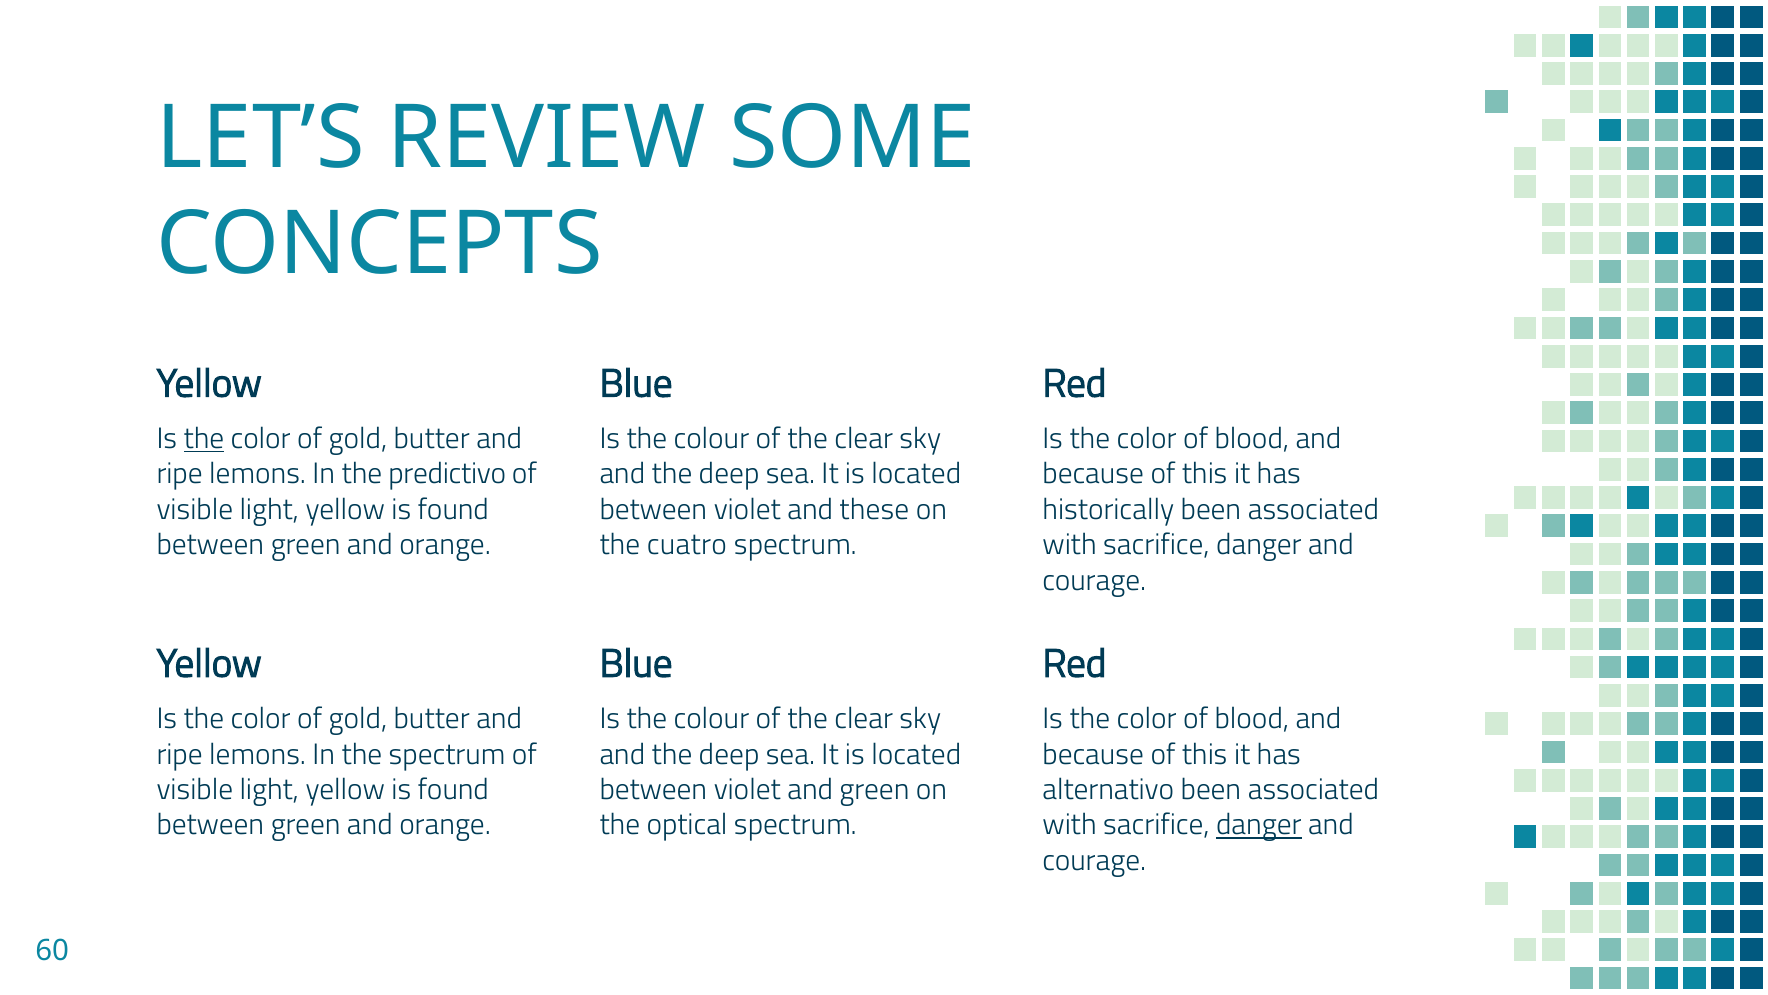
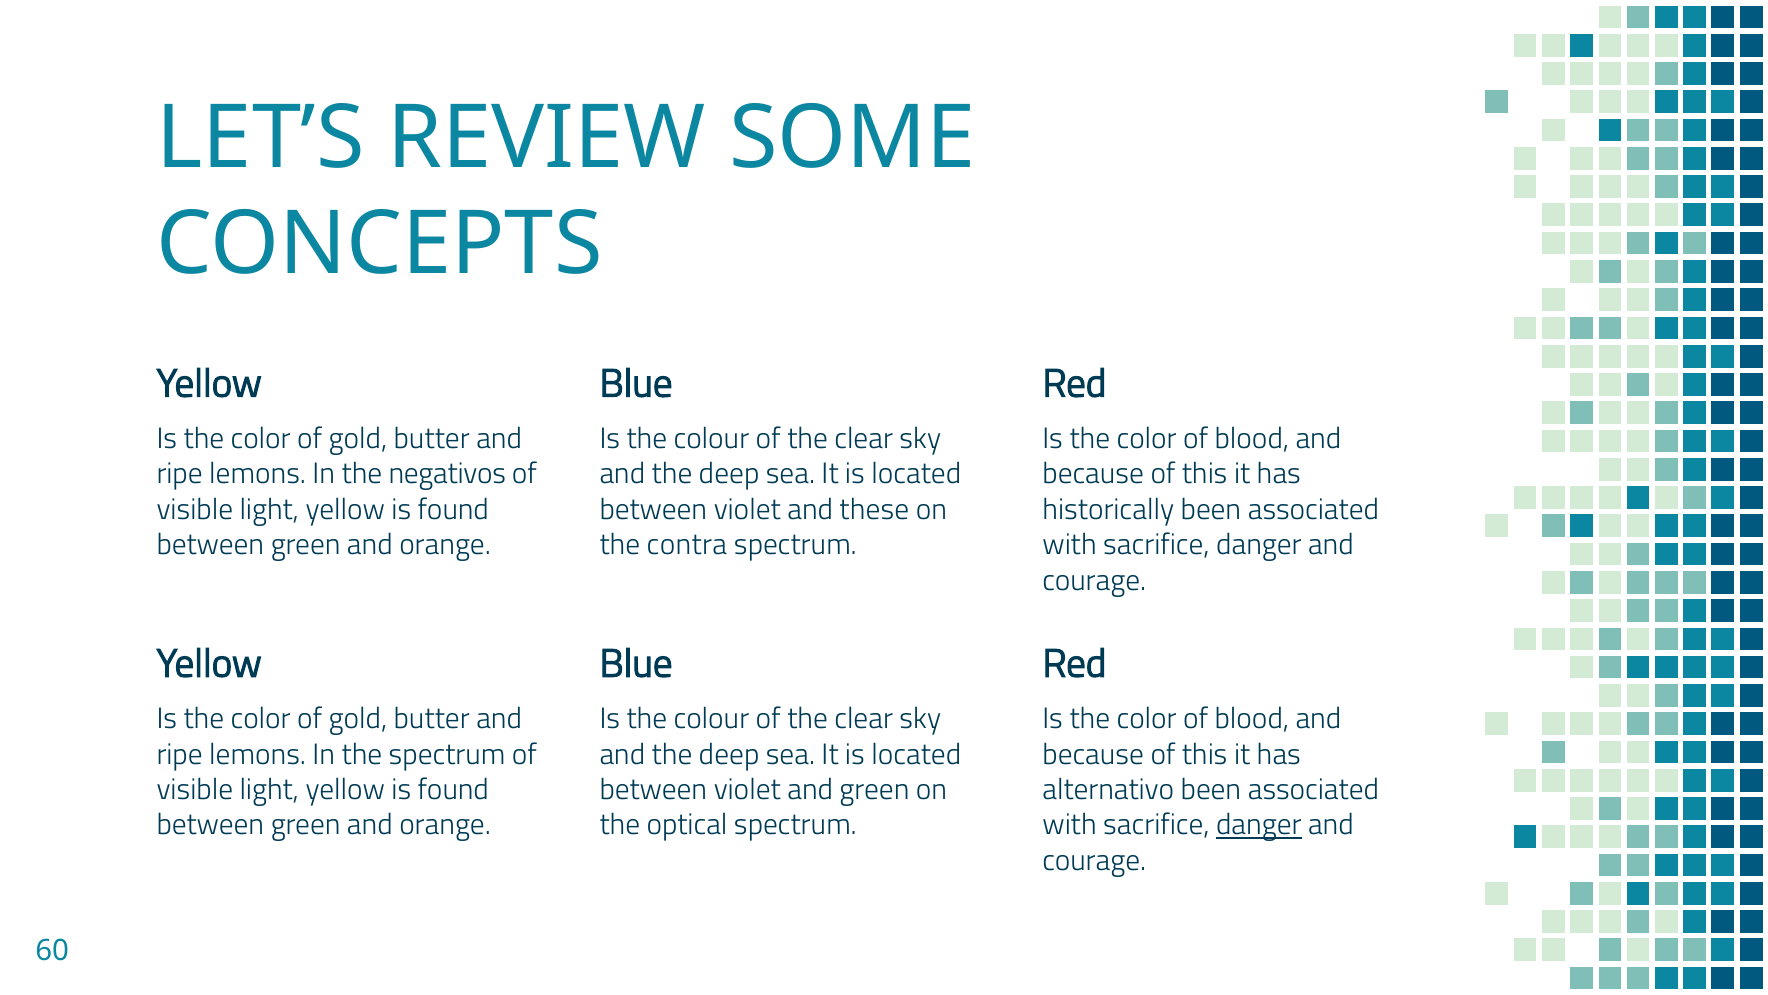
the underline: present -> none (204, 439)
predictivo: predictivo -> negativos (447, 474)
cuatro: cuatro -> contra (687, 545)
